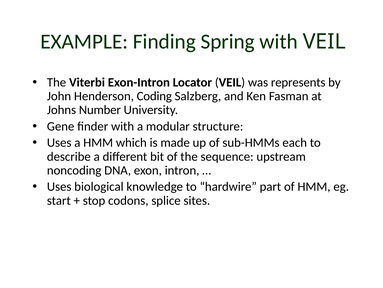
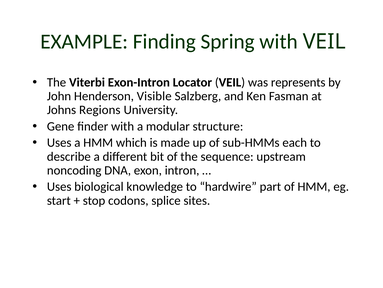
Coding: Coding -> Visible (154, 96)
Number: Number -> Regions (100, 110)
